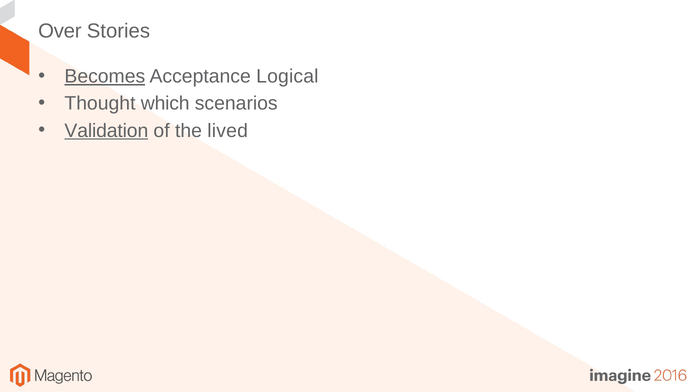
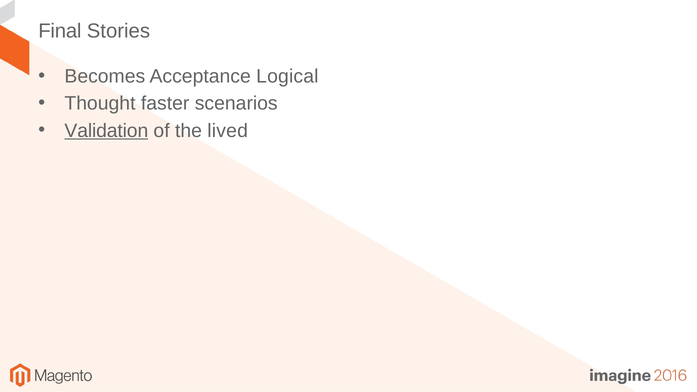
Over: Over -> Final (60, 31)
Becomes underline: present -> none (105, 76)
which: which -> faster (165, 104)
